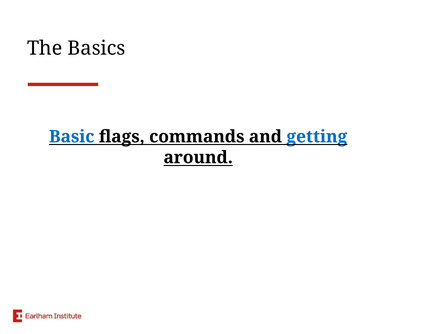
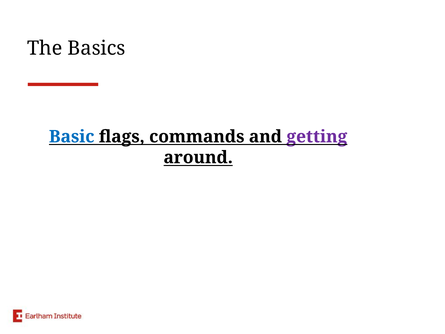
getting colour: blue -> purple (317, 137)
